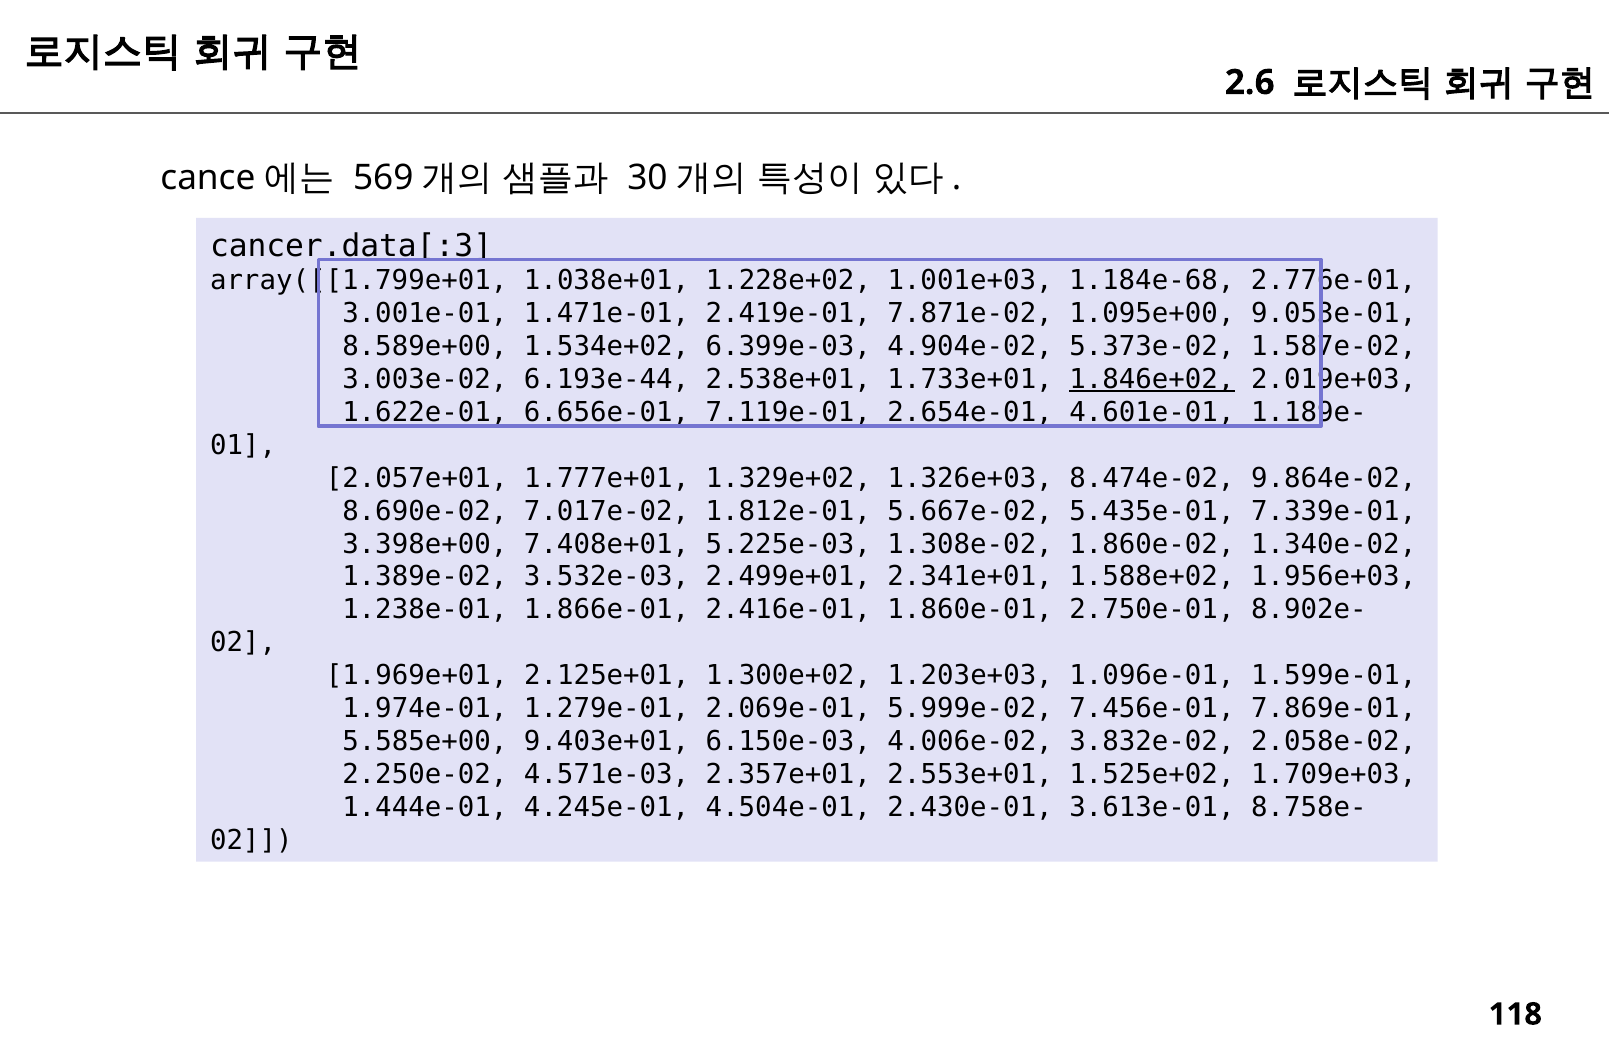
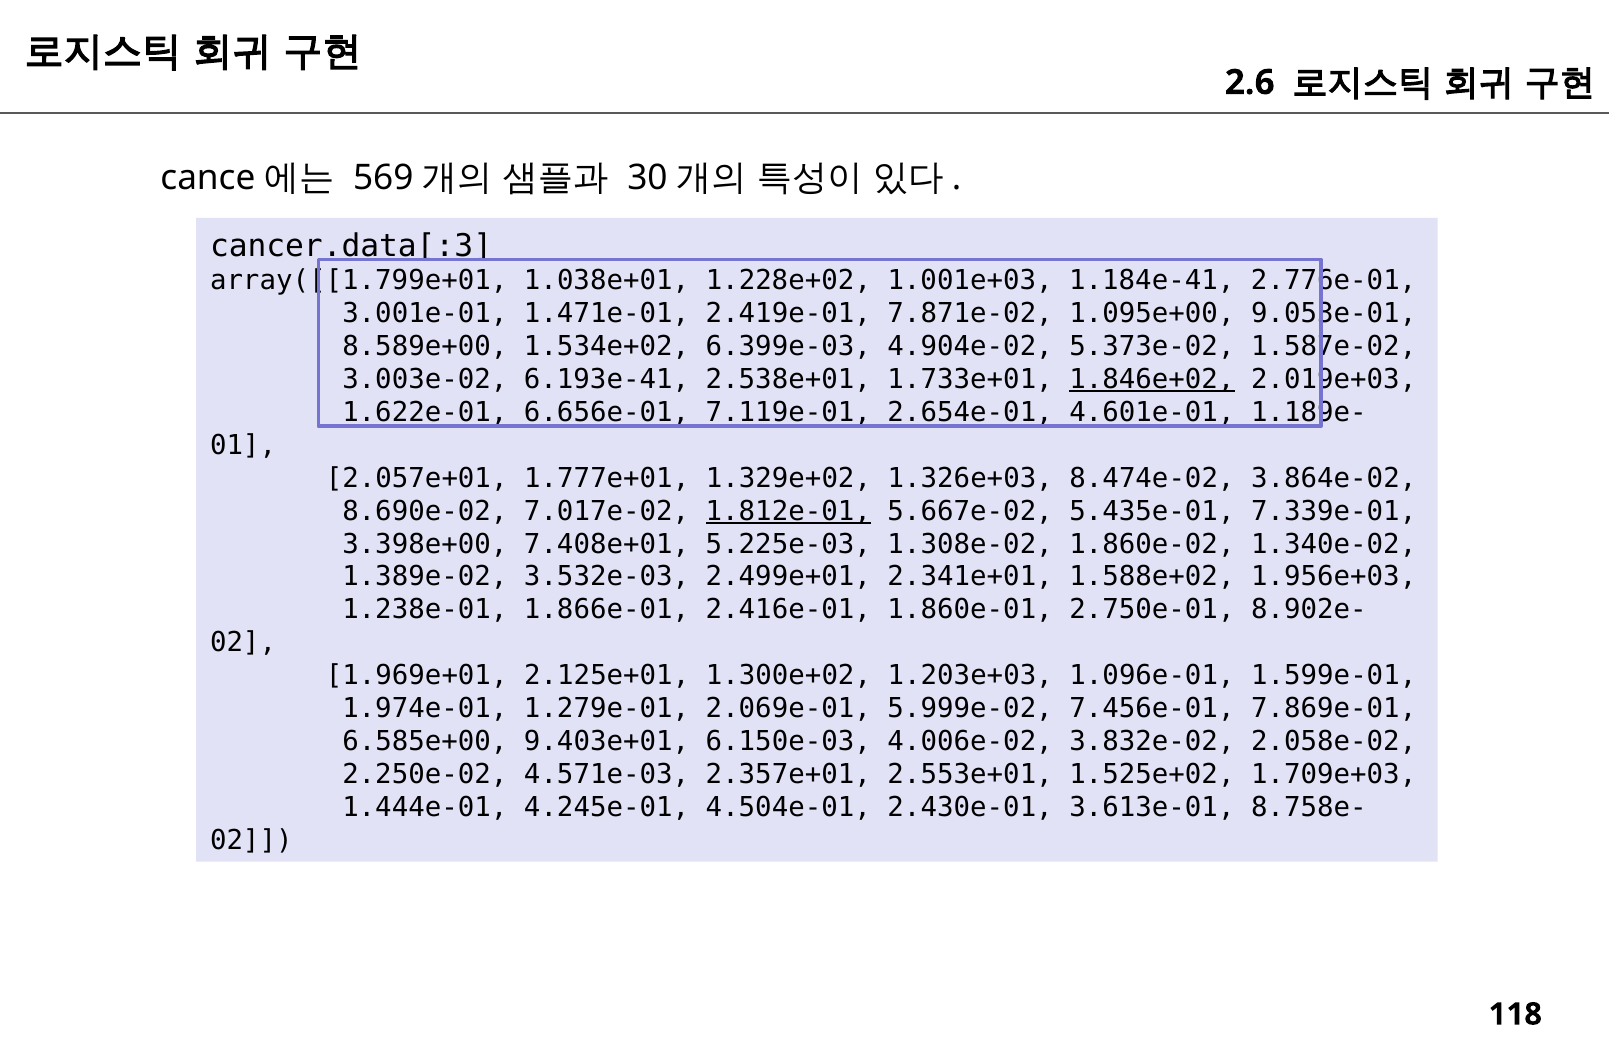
1.184e-68: 1.184e-68 -> 1.184e-41 (1152, 281)
6.193e-44: 6.193e-44 -> 6.193e-41 (607, 379)
9.864e-02: 9.864e-02 -> 3.864e-02 (1334, 478)
1.812e-01 underline: none -> present (788, 511)
5.585e+00: 5.585e+00 -> 6.585e+00 (425, 741)
